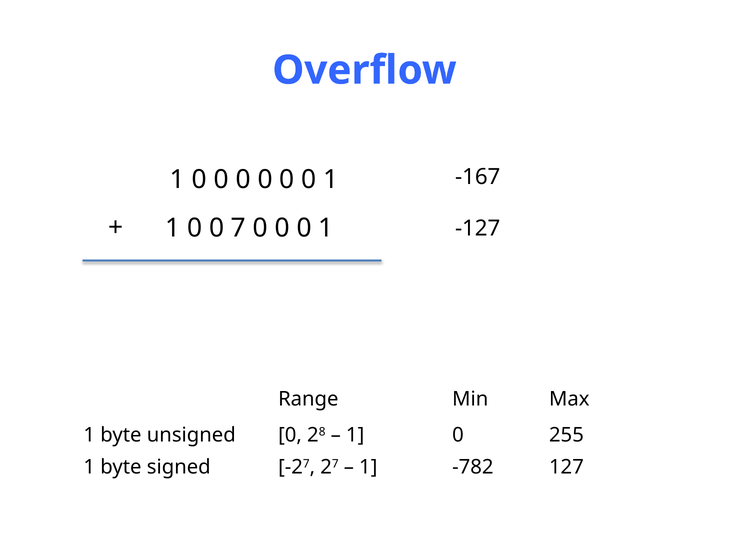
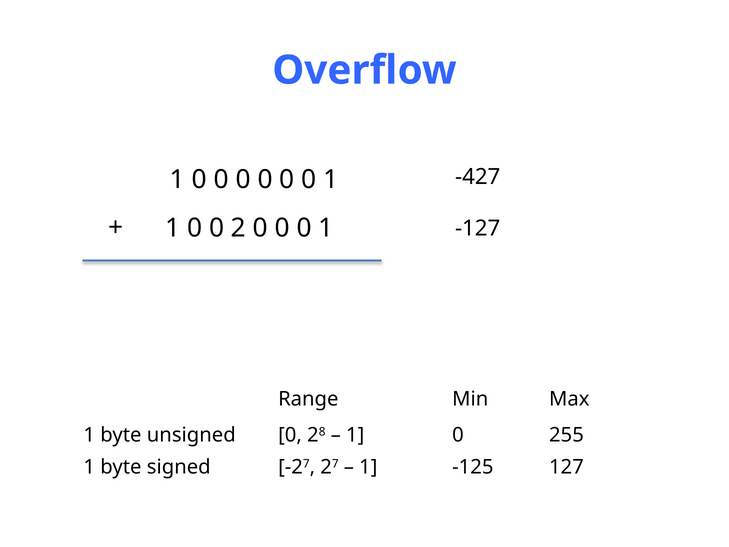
-167: -167 -> -427 (478, 177)
7: 7 -> 2 (238, 228)
-782: -782 -> -125 (473, 467)
